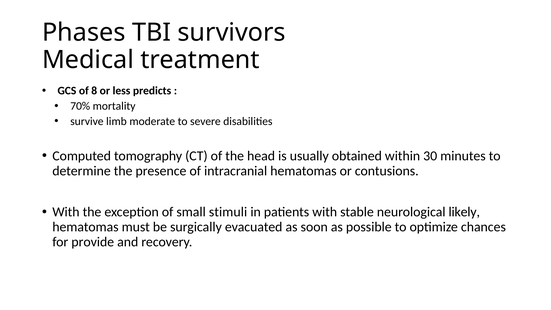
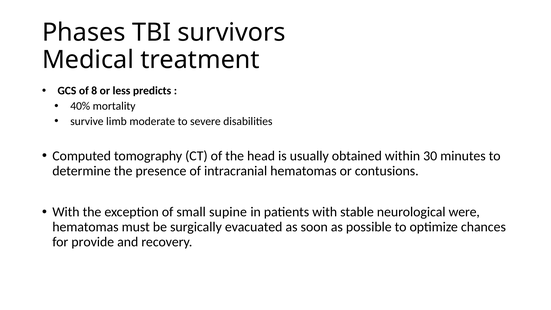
70%: 70% -> 40% (80, 106)
stimuli: stimuli -> supine (228, 212)
likely: likely -> were (464, 212)
